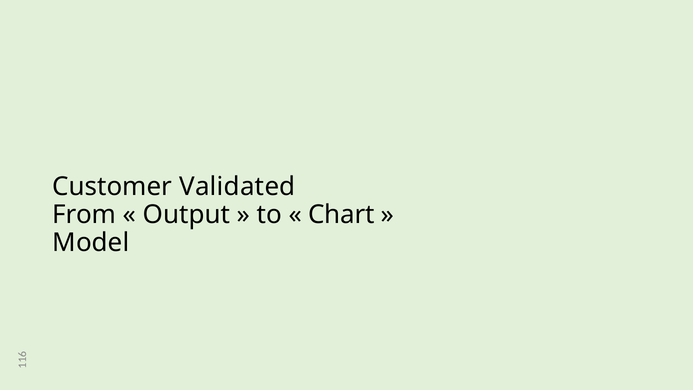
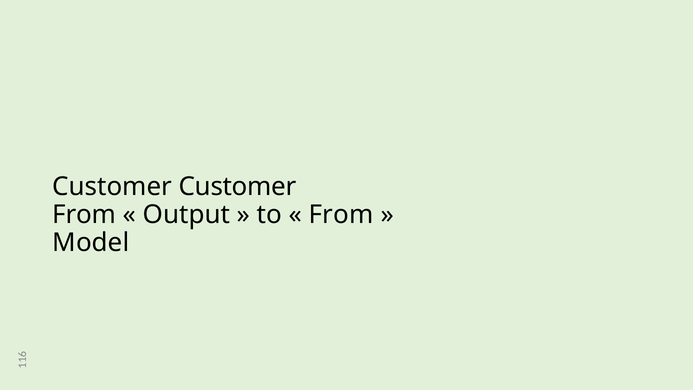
Customer Validated: Validated -> Customer (238, 186)
Chart: Chart -> From (341, 214)
